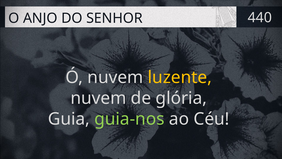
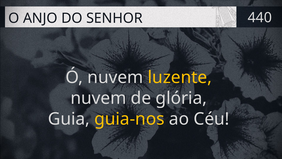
guia-nos colour: light green -> yellow (129, 119)
